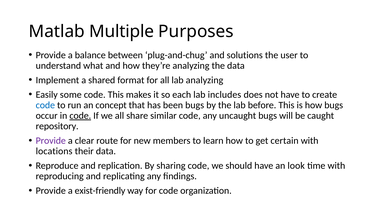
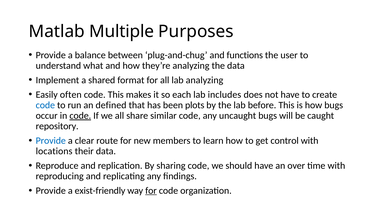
solutions: solutions -> functions (245, 55)
some: some -> often (71, 95)
concept: concept -> defined (111, 105)
been bugs: bugs -> plots (195, 105)
Provide colour: purple -> blue (51, 141)
certain: certain -> control (285, 141)
look: look -> over (296, 166)
for underline: none -> present (151, 191)
